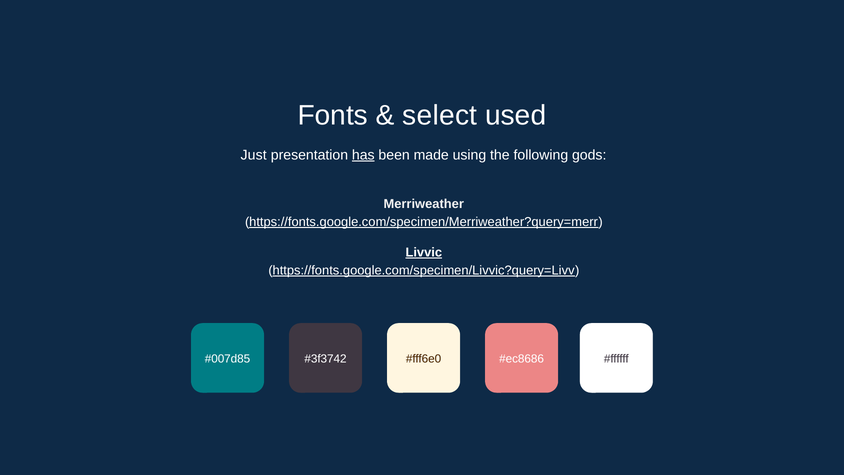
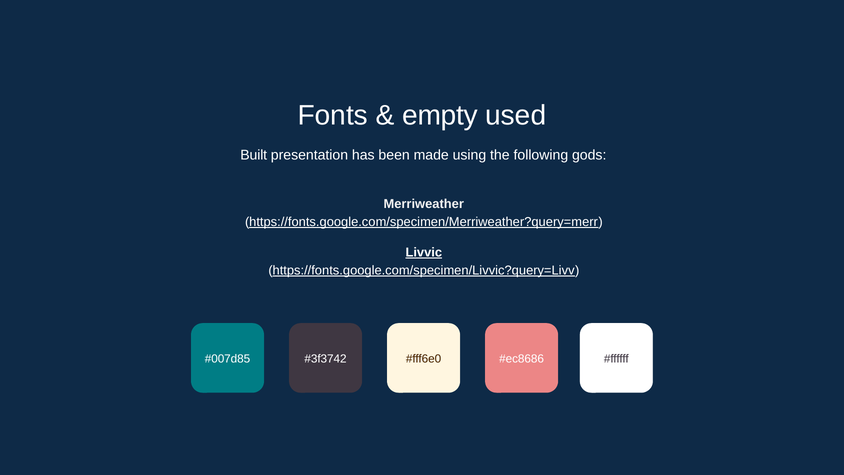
select: select -> empty (440, 115)
Just: Just -> Built (254, 155)
has underline: present -> none (363, 155)
